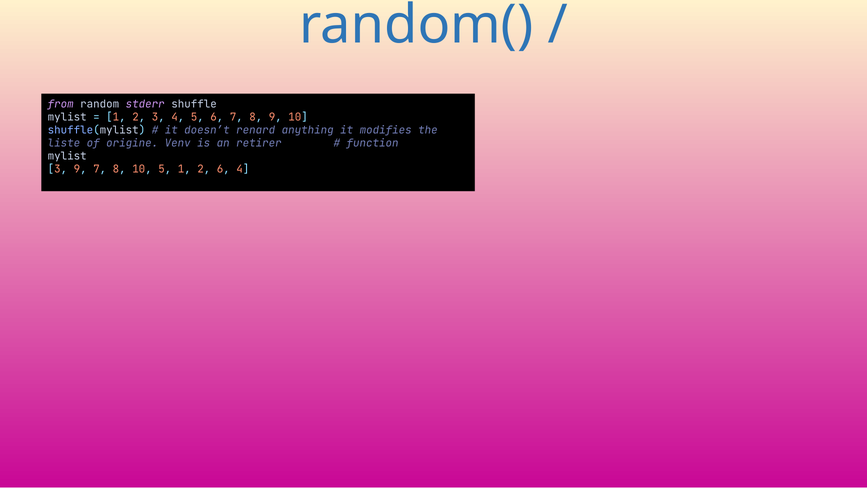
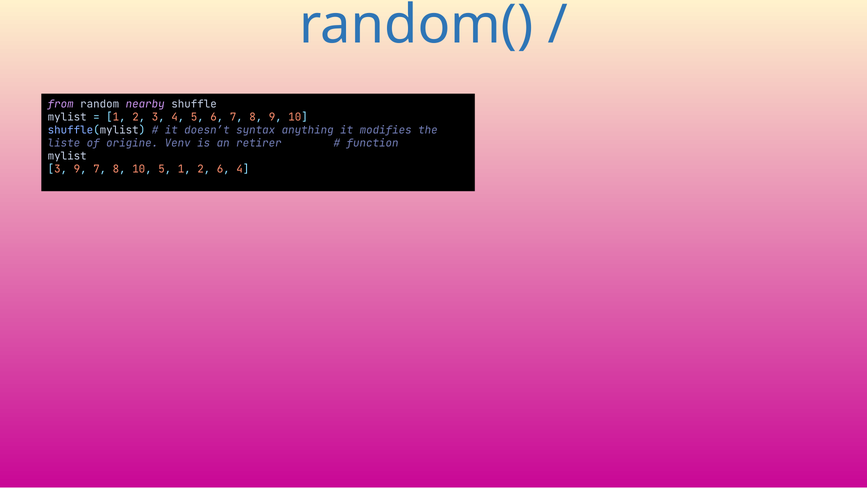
stderr: stderr -> nearby (145, 104)
renard: renard -> syntax (256, 130)
